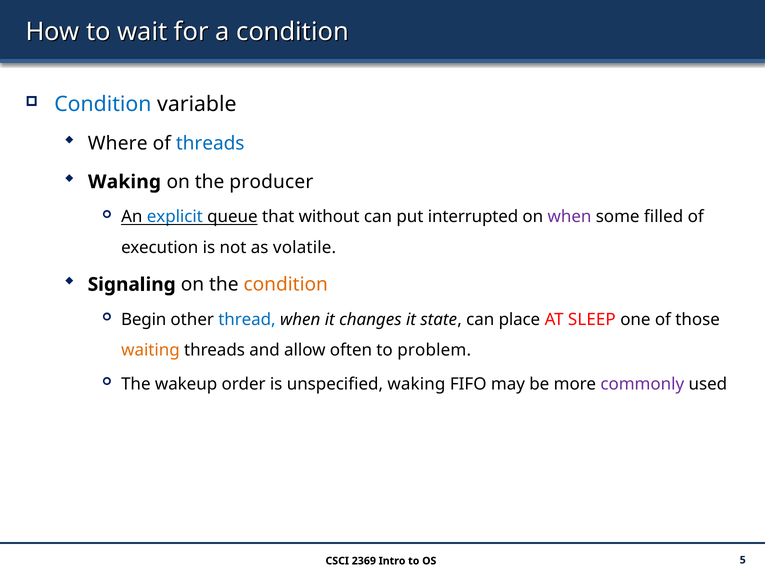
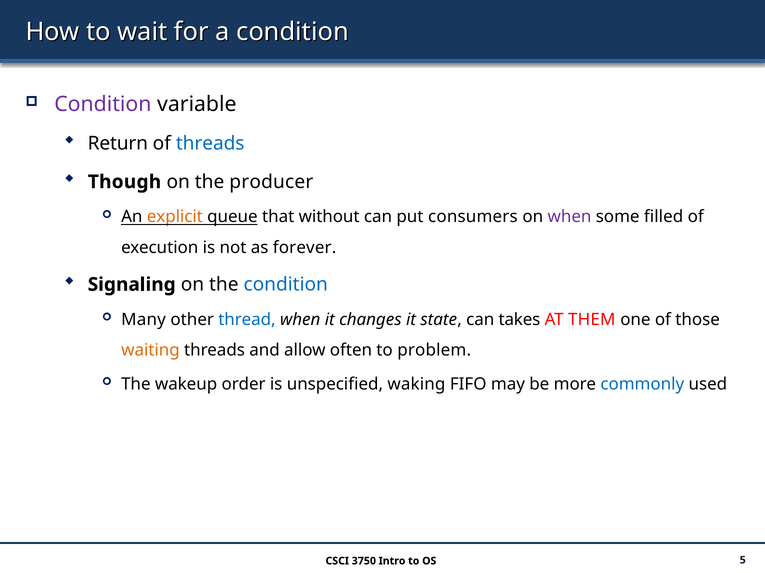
Condition colour: blue -> purple (103, 104)
Where: Where -> Return (118, 144)
Waking: Waking -> Though (125, 182)
explicit colour: blue -> orange (175, 217)
interrupted: interrupted -> consumers (473, 217)
volatile: volatile -> forever (305, 248)
condition colour: orange -> blue (286, 285)
Begin: Begin -> Many (144, 320)
place: place -> takes (519, 320)
SLEEP: SLEEP -> THEM (592, 320)
commonly colour: purple -> blue (642, 385)
2369: 2369 -> 3750 (364, 562)
